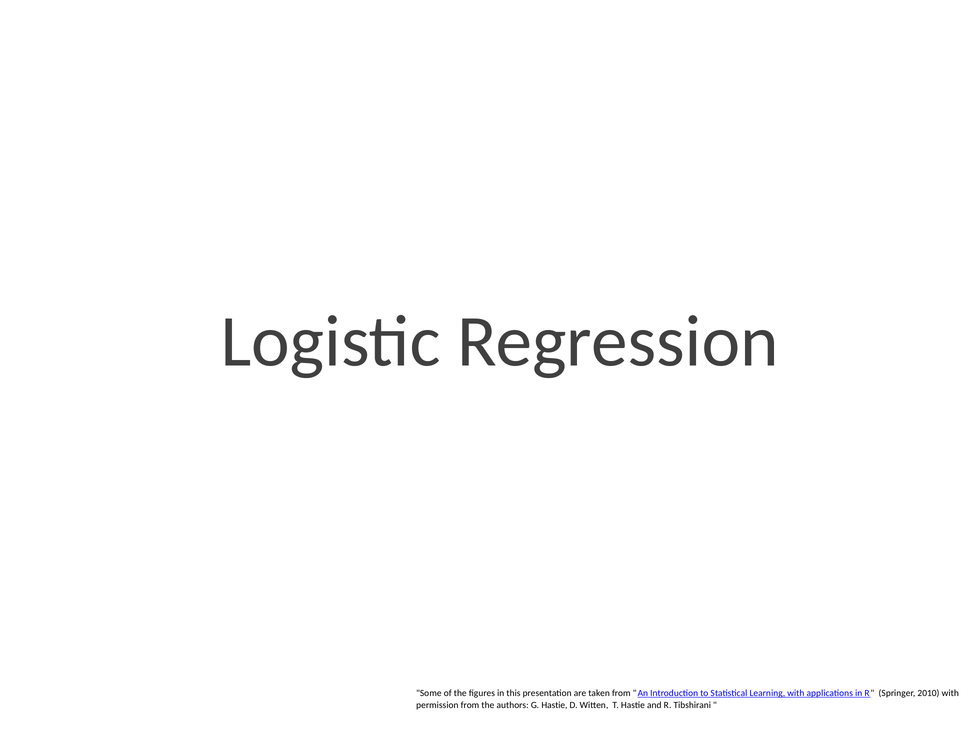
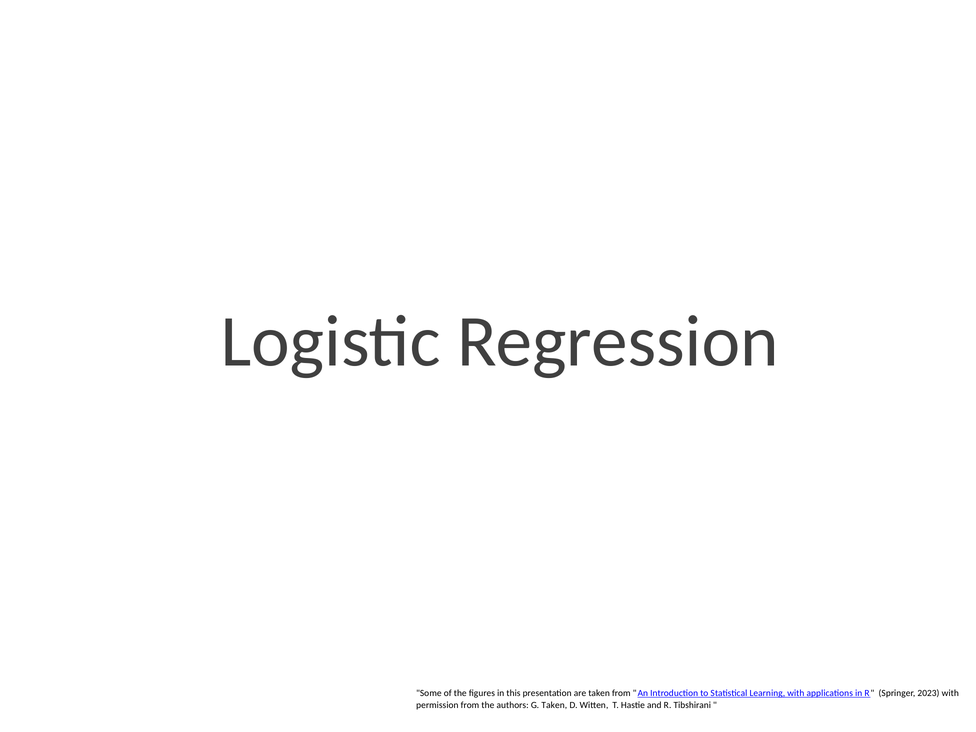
2010: 2010 -> 2023 (928, 693)
G Hastie: Hastie -> Taken (554, 705)
